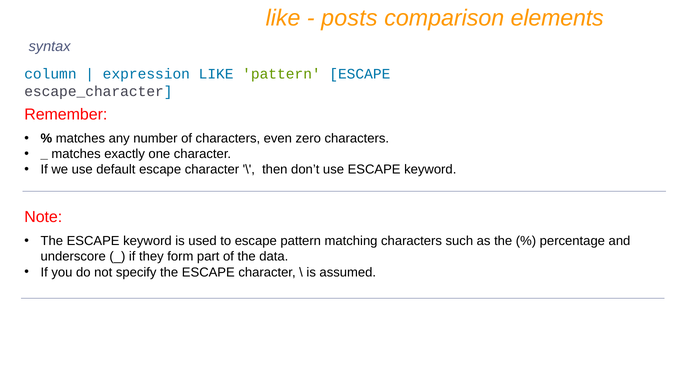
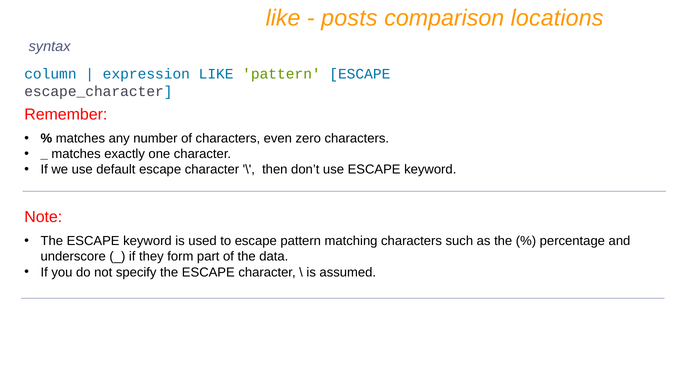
elements: elements -> locations (557, 18)
